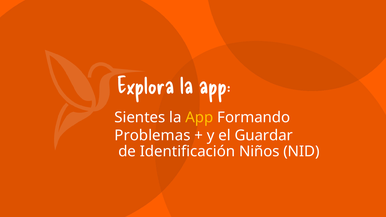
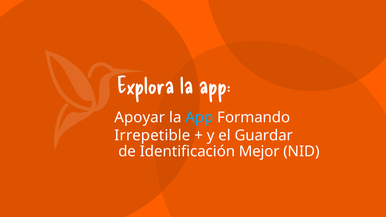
Sientes: Sientes -> Apoyar (140, 118)
App colour: yellow -> light blue (199, 118)
Problemas: Problemas -> Irrepetible (152, 136)
Niños: Niños -> Mejor (259, 152)
